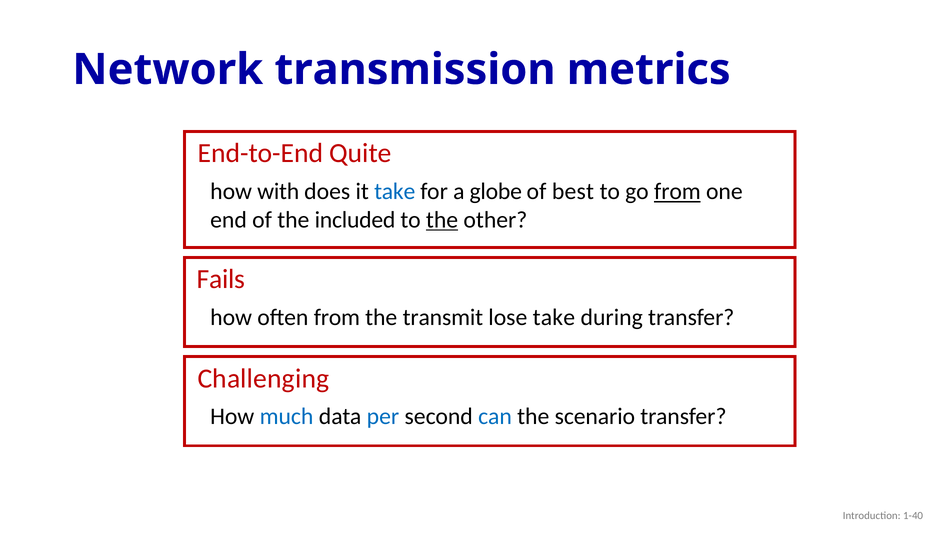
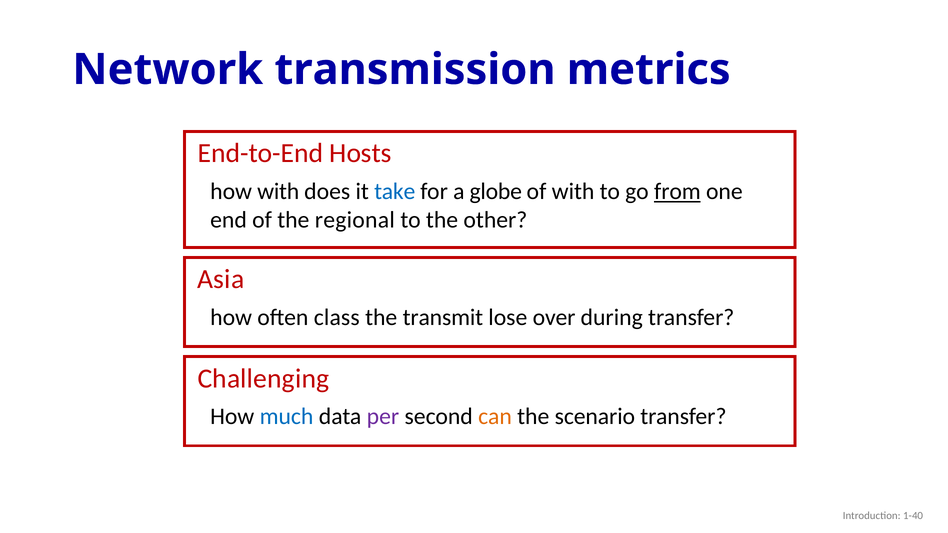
Quite: Quite -> Hosts (361, 153)
of best: best -> with (573, 191)
included: included -> regional (355, 220)
the underline: present -> none (442, 220)
Fails: Fails -> Asia (221, 279)
often from: from -> class (337, 317)
lose take: take -> over (554, 317)
per colour: blue -> purple (383, 417)
can colour: blue -> orange (495, 417)
